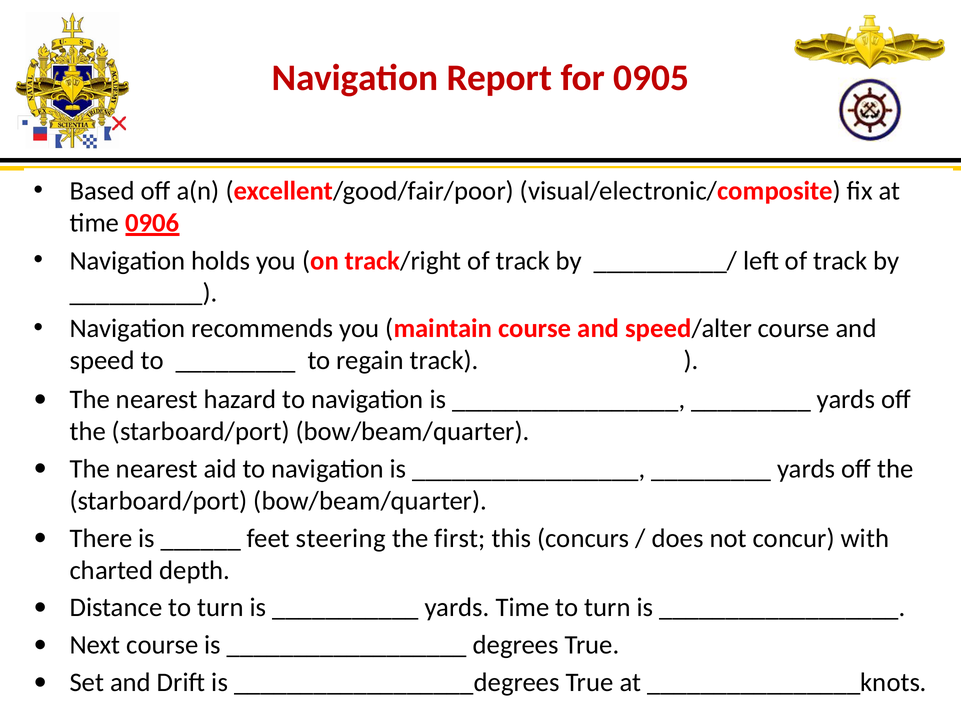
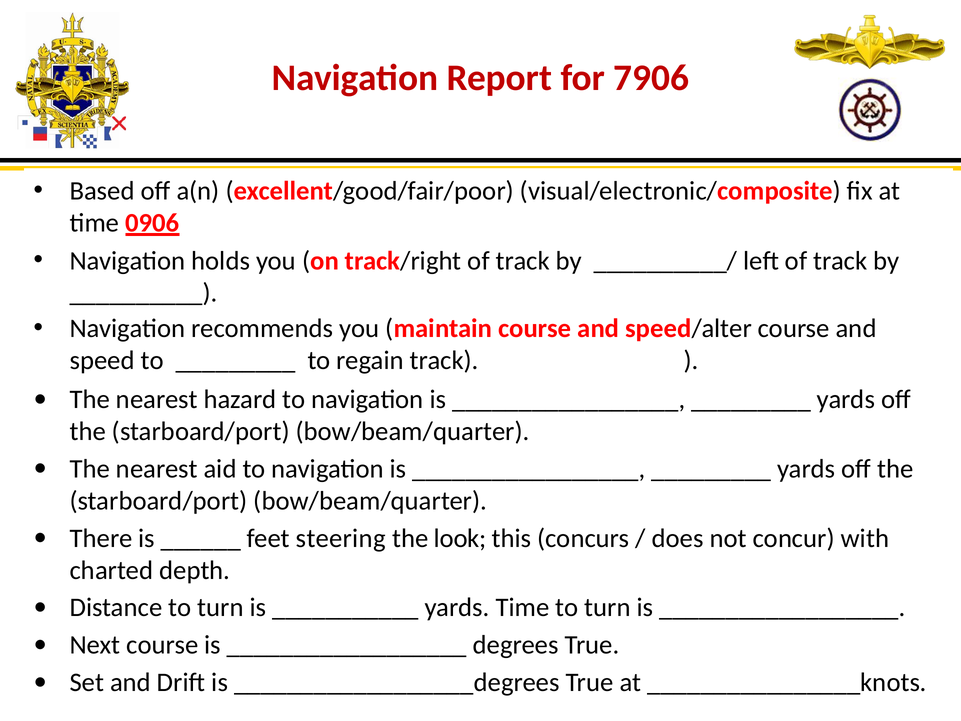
0905: 0905 -> 7906 (651, 78)
first: first -> look (460, 538)
